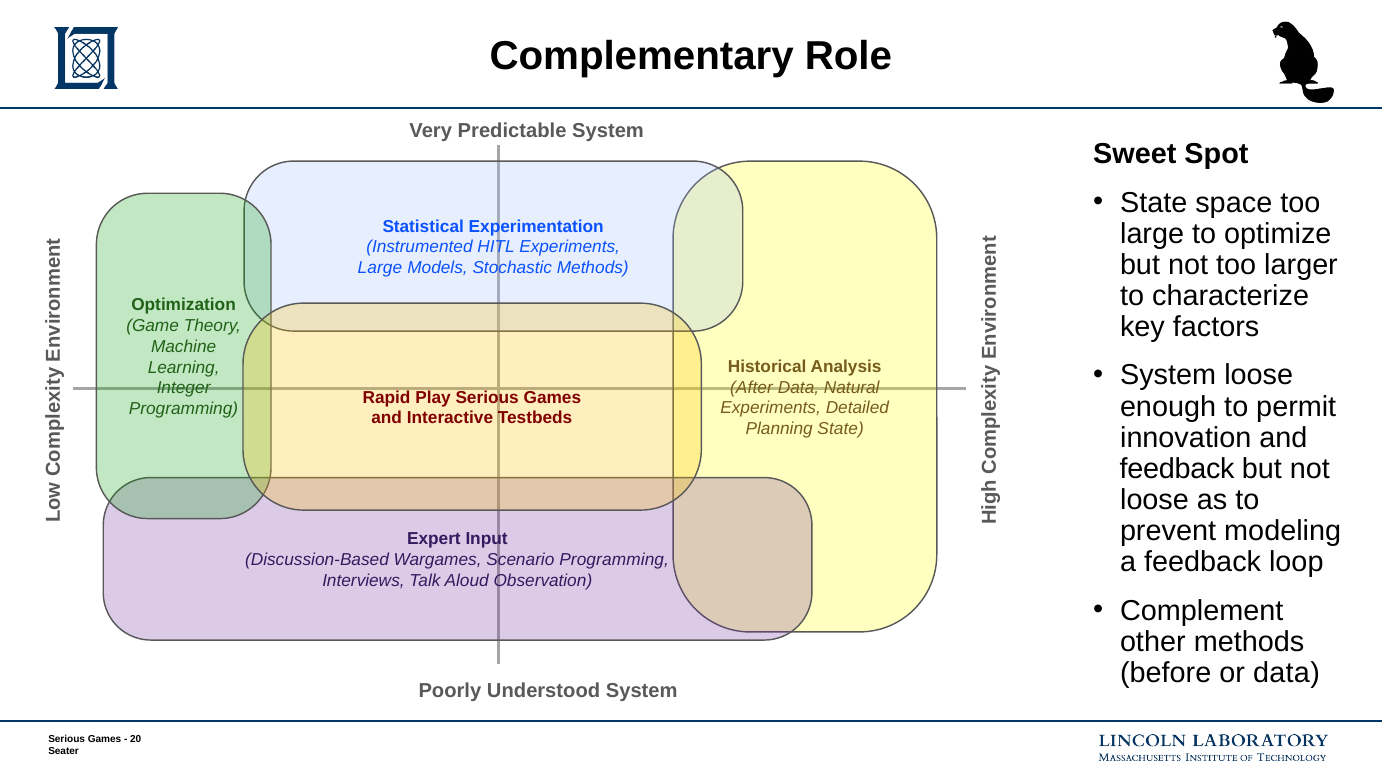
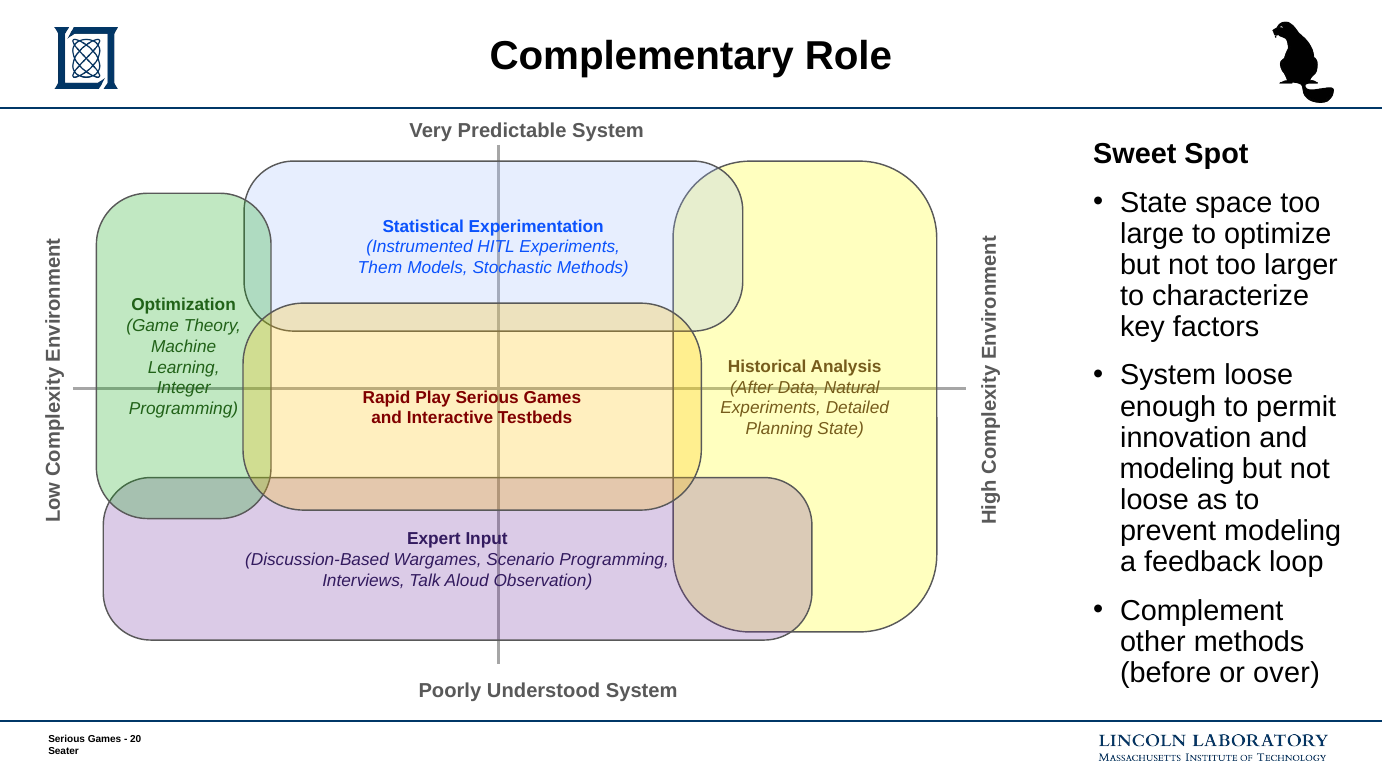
Large: Large -> Them (380, 268)
feedback: feedback -> modeling (1177, 469)
or data: data -> over (1286, 672)
